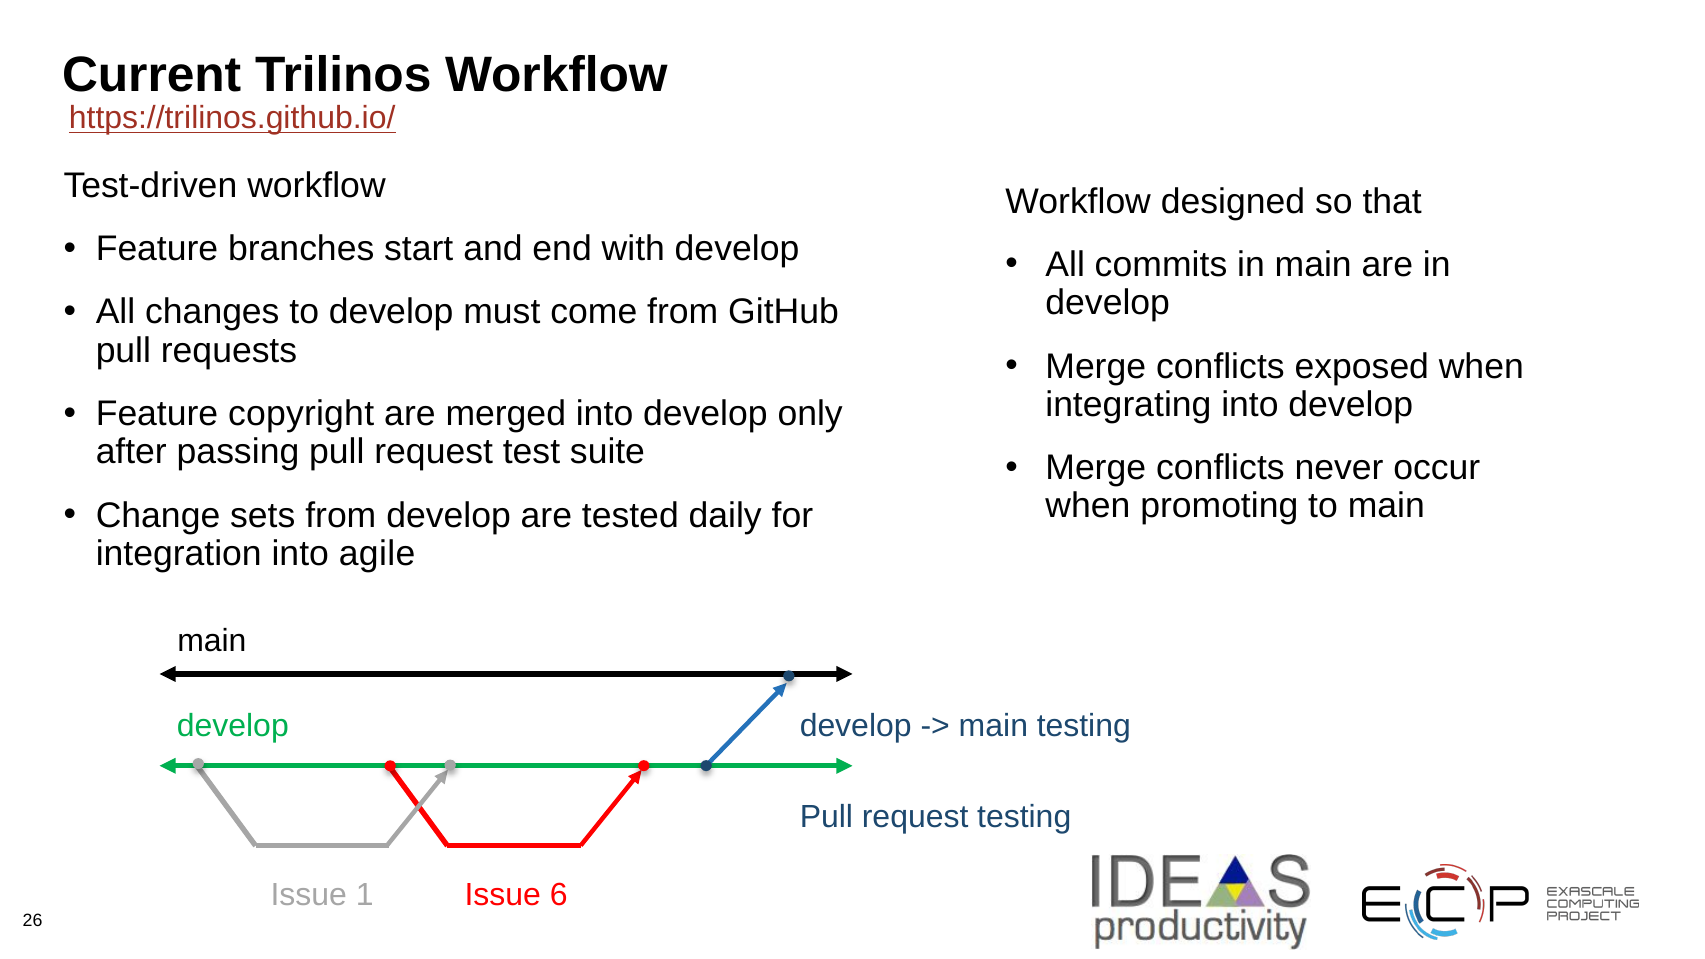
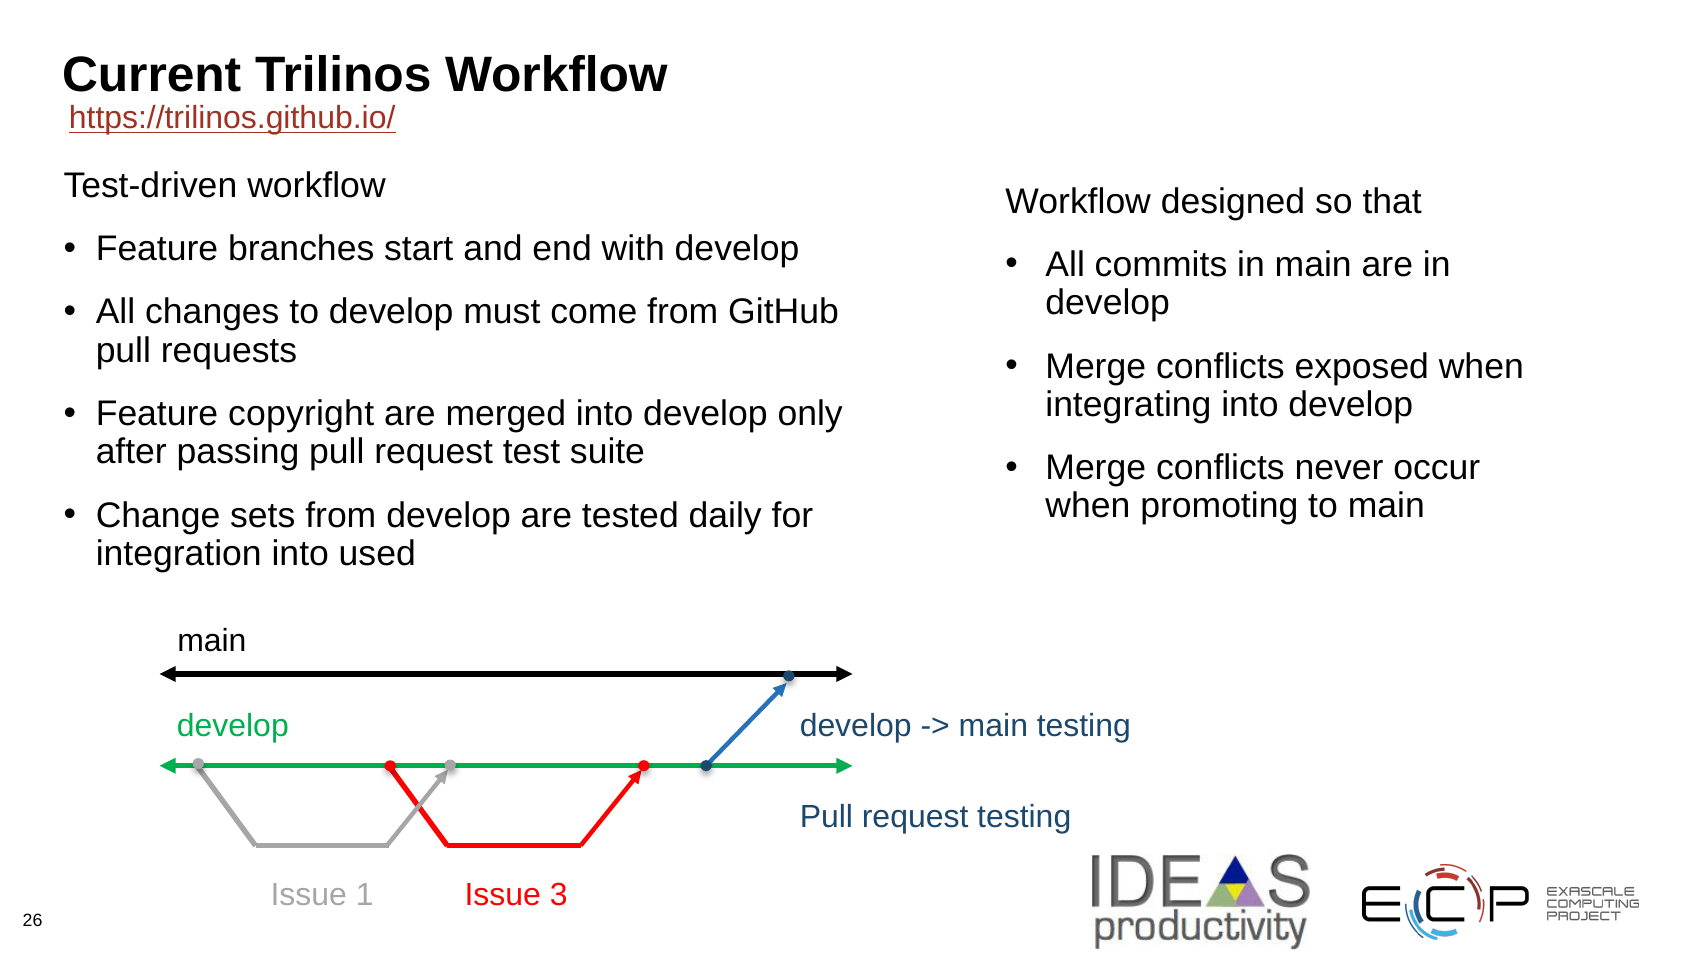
agile: agile -> used (377, 554)
6: 6 -> 3 (559, 895)
